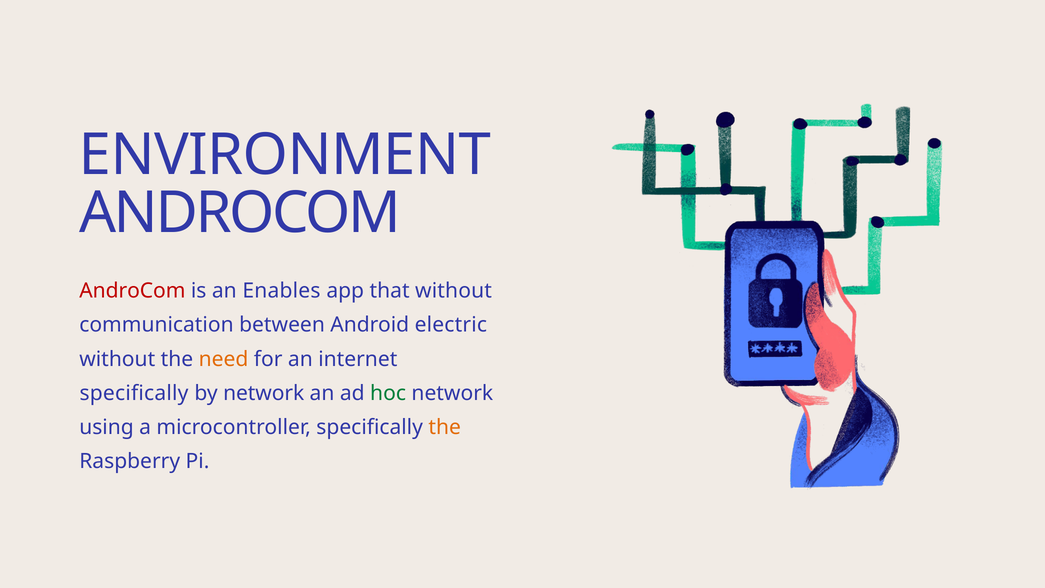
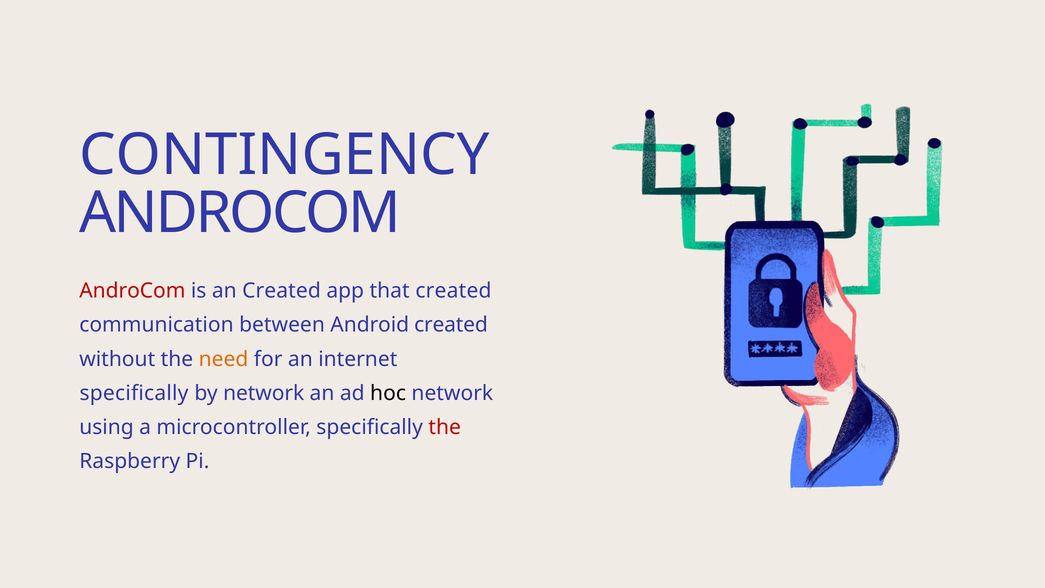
ENVIRONMENT: ENVIRONMENT -> CONTINGENCY (285, 155)
an Enables: Enables -> Created (281, 291)
that without: without -> created (453, 291)
Android electric: electric -> created (451, 325)
hoc colour: green -> black (388, 393)
the colour: orange -> red (445, 427)
